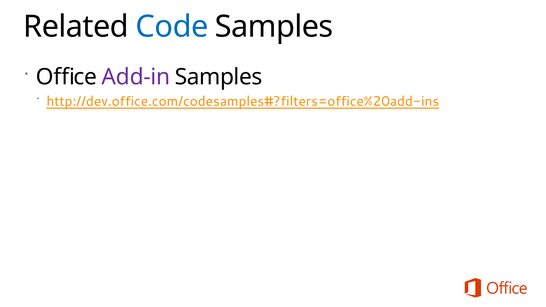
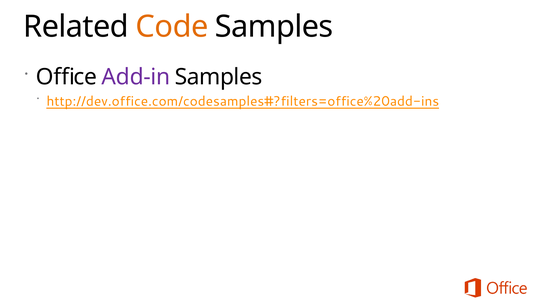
Code colour: blue -> orange (172, 27)
